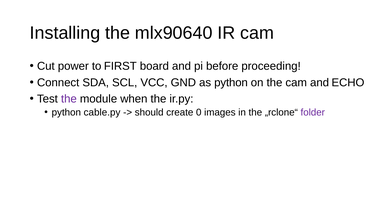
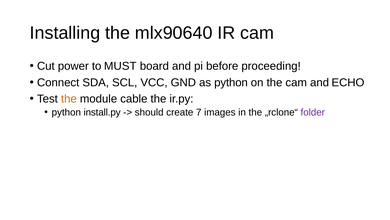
FIRST: FIRST -> MUST (120, 66)
the colour: purple -> orange (69, 99)
when: when -> cable (134, 99)
cable.py: cable.py -> install.py (102, 112)
0: 0 -> 7 (199, 112)
